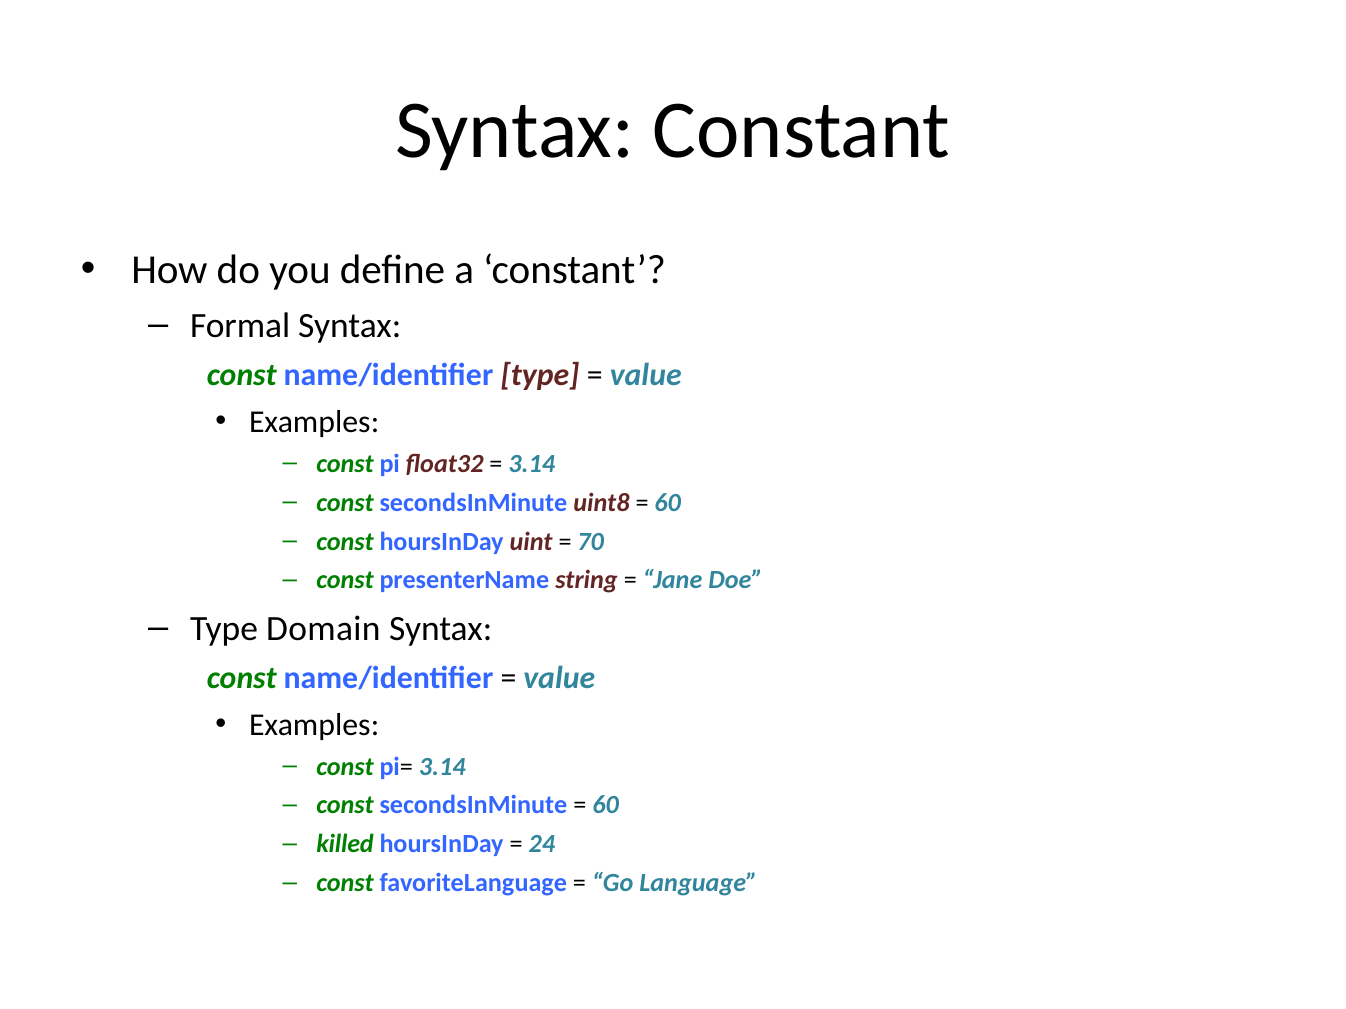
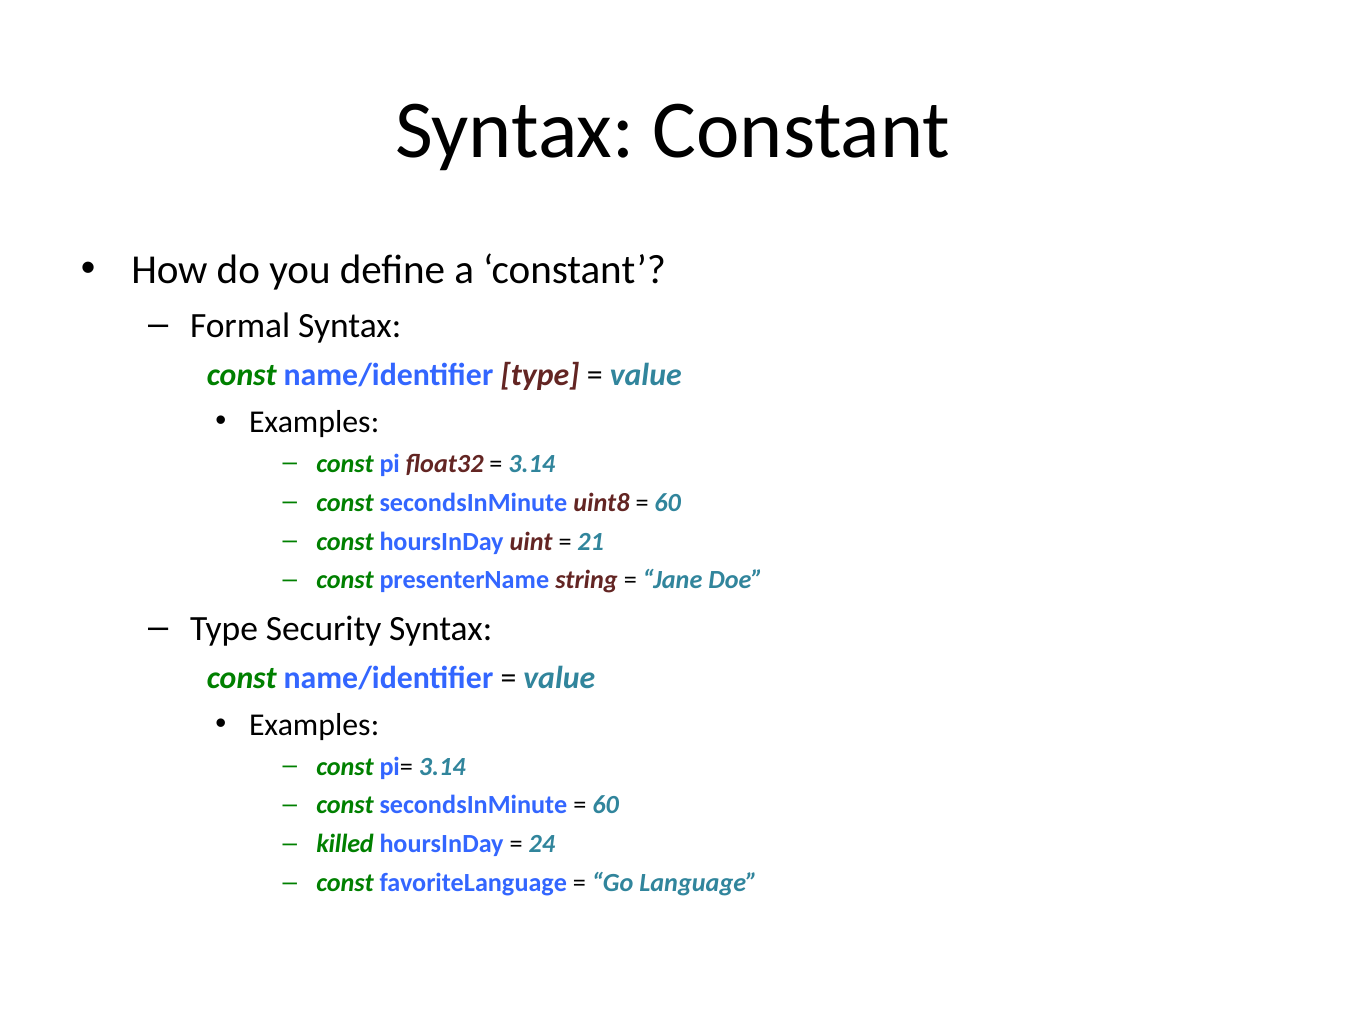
70: 70 -> 21 (591, 542)
Domain: Domain -> Security (324, 629)
